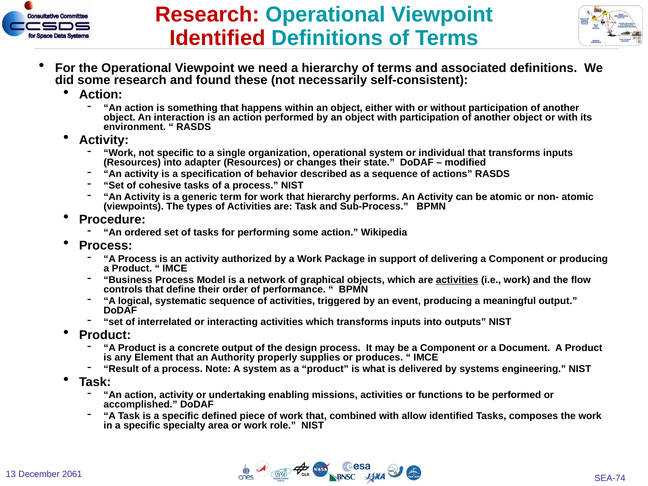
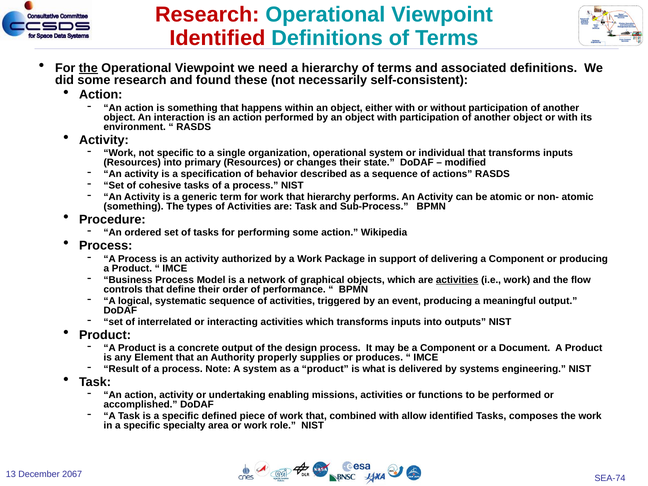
the underline: none -> present (88, 68)
adapter: adapter -> primary (203, 163)
viewpoints: viewpoints -> something (134, 207)
2061: 2061 -> 2067 (72, 475)
